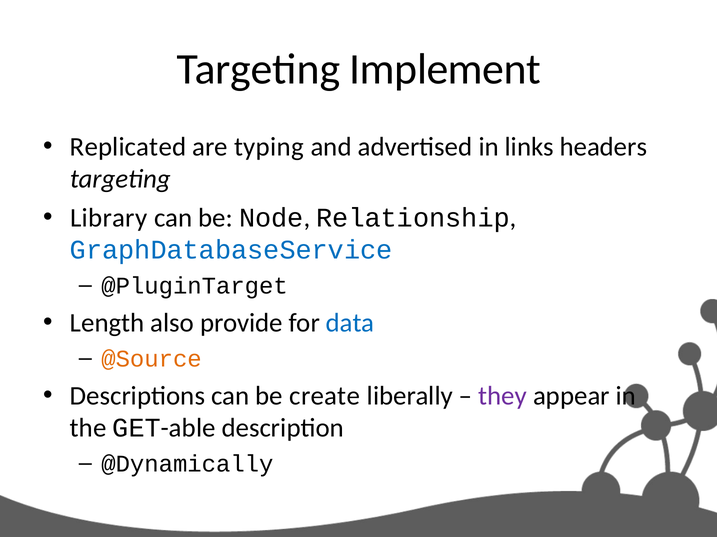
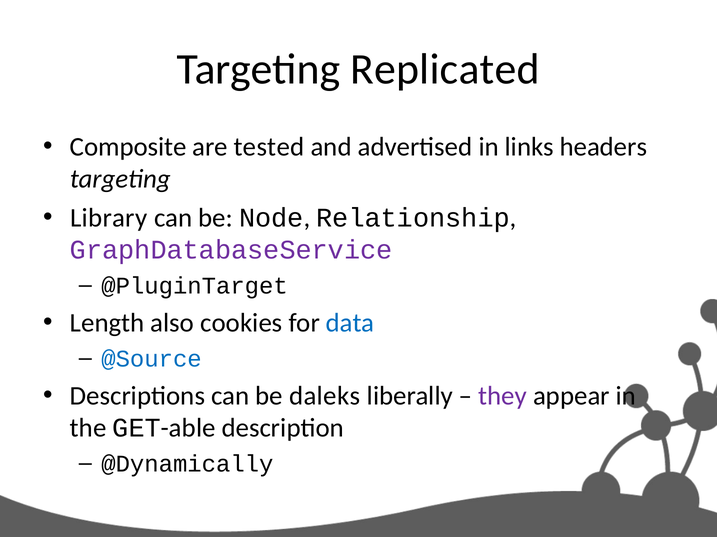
Implement: Implement -> Replicated (445, 69)
Replicated: Replicated -> Composite (128, 147)
typing: typing -> tested (269, 147)
GraphDatabaseService colour: blue -> purple (231, 250)
provide: provide -> cookies (241, 323)
@Source colour: orange -> blue (151, 359)
create: create -> daleks (325, 396)
